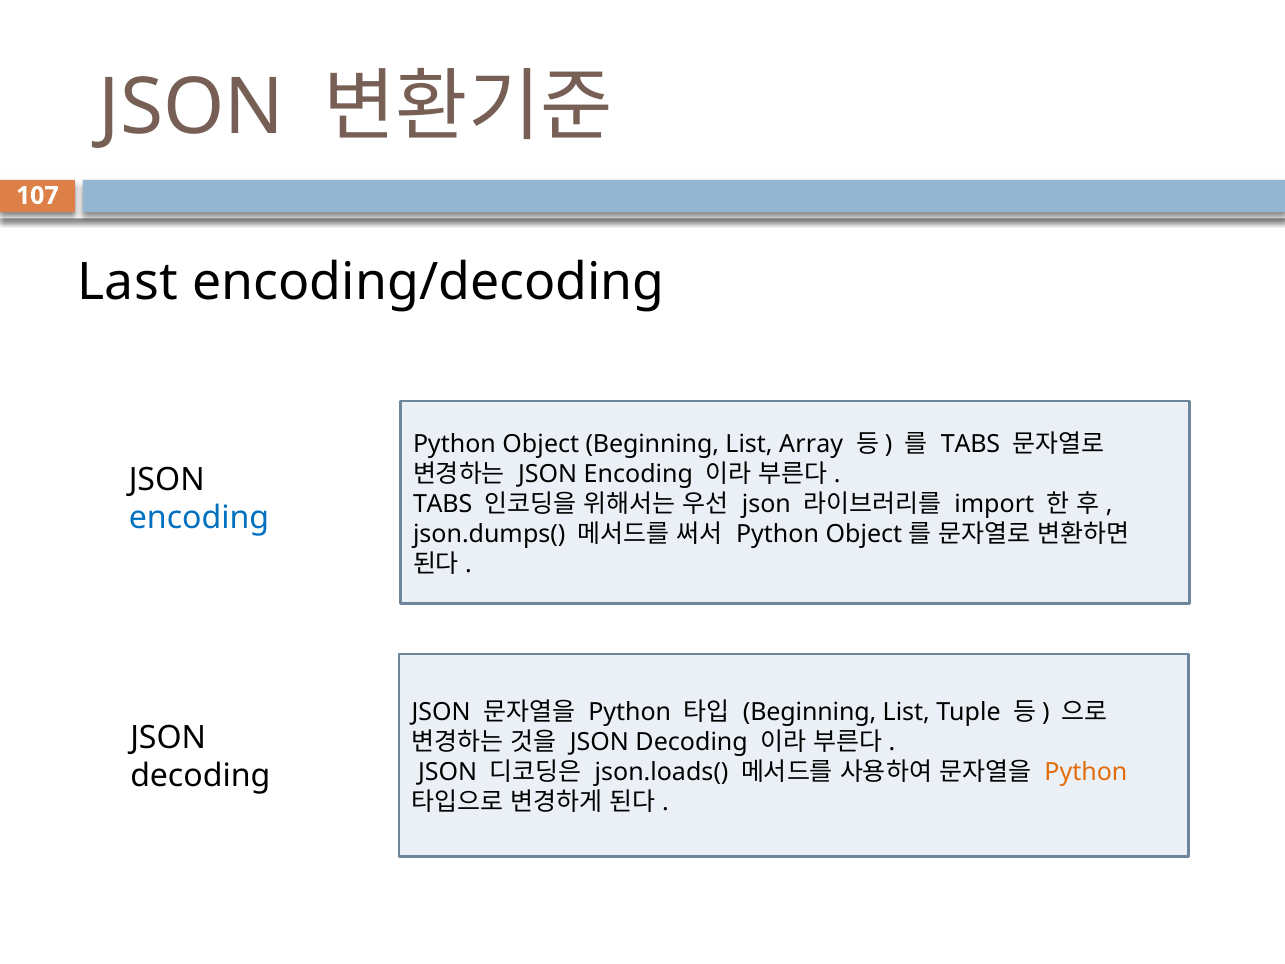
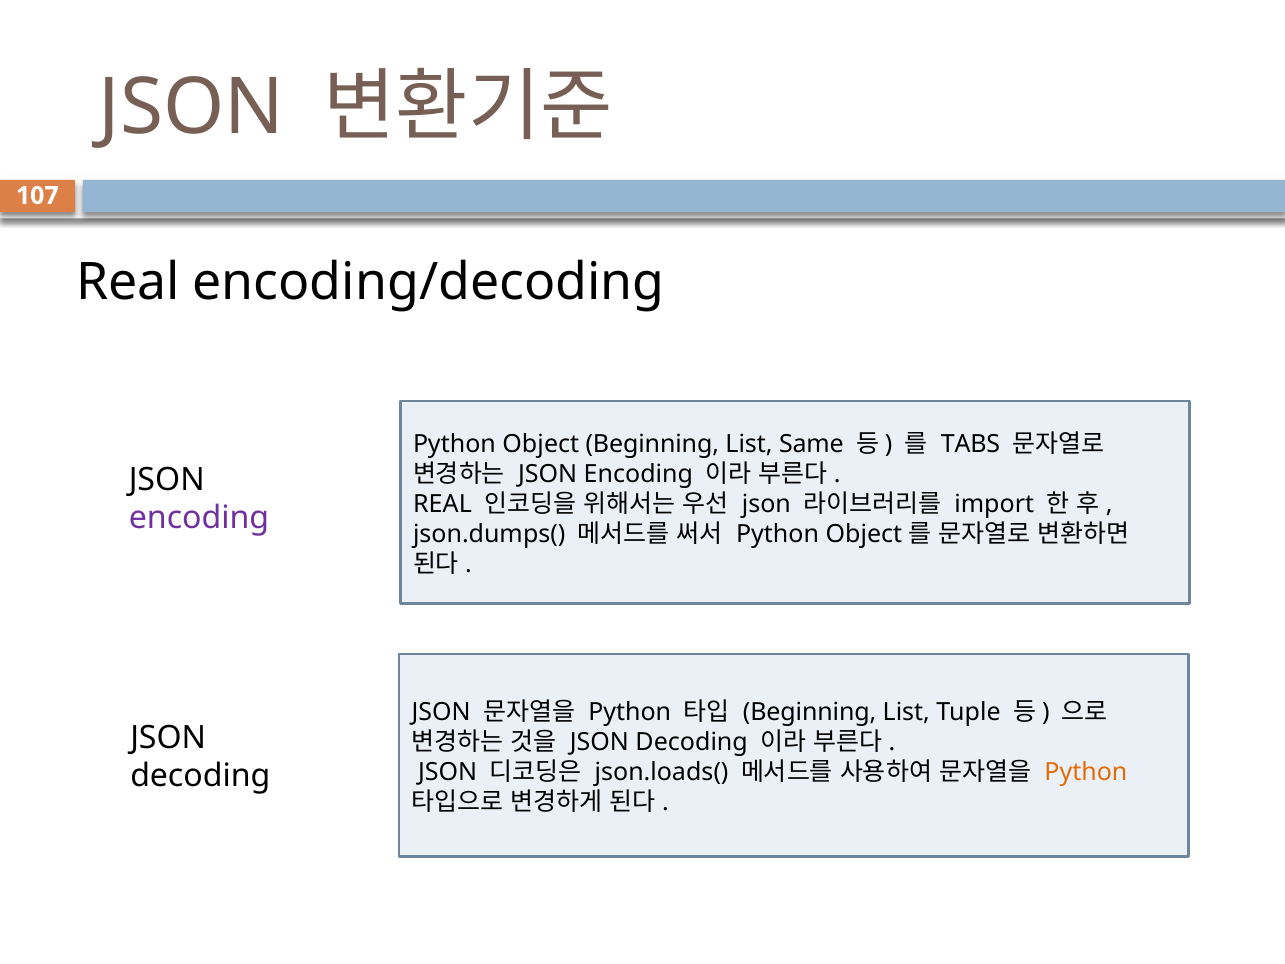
Last: Last -> Real (128, 282)
Array: Array -> Same (811, 444)
TABS: TABS -> REAL (442, 504)
encoding colour: blue -> purple (199, 518)
